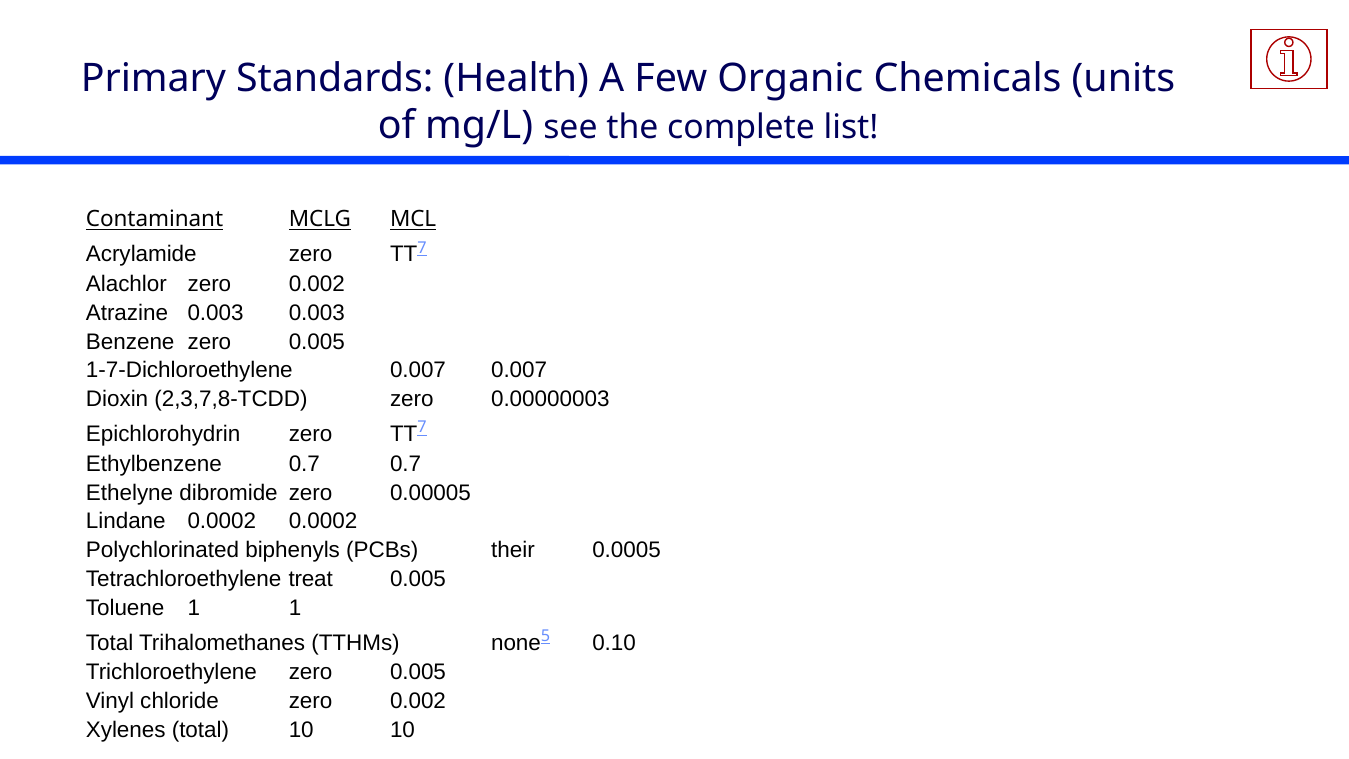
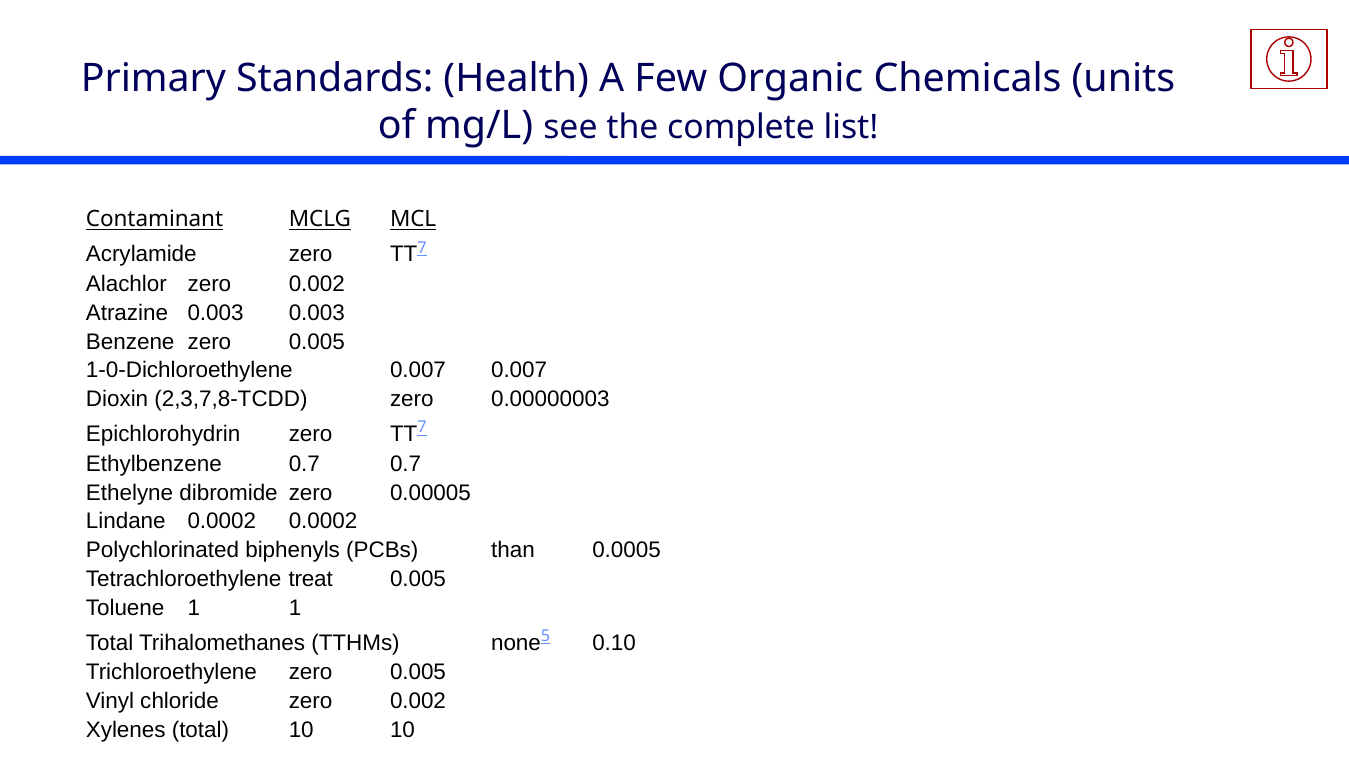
1-7-Dichloroethylene: 1-7-Dichloroethylene -> 1-0-Dichloroethylene (189, 370)
their: their -> than (513, 550)
